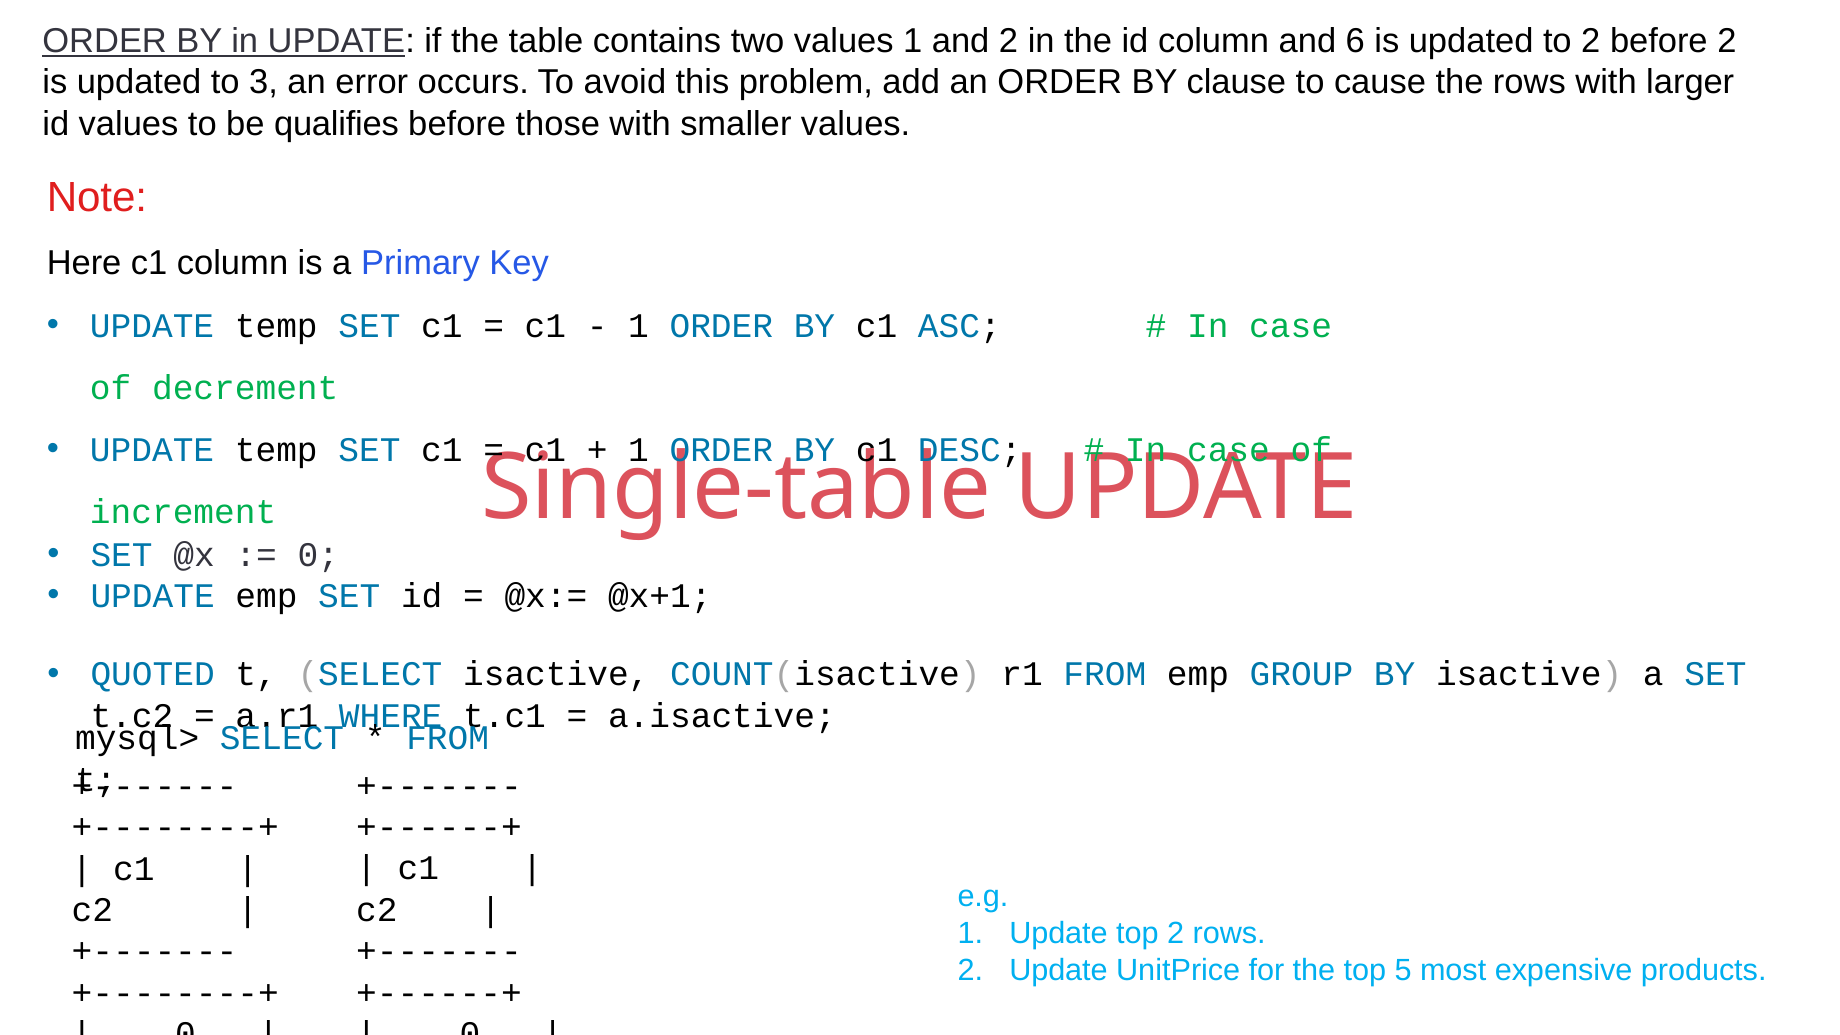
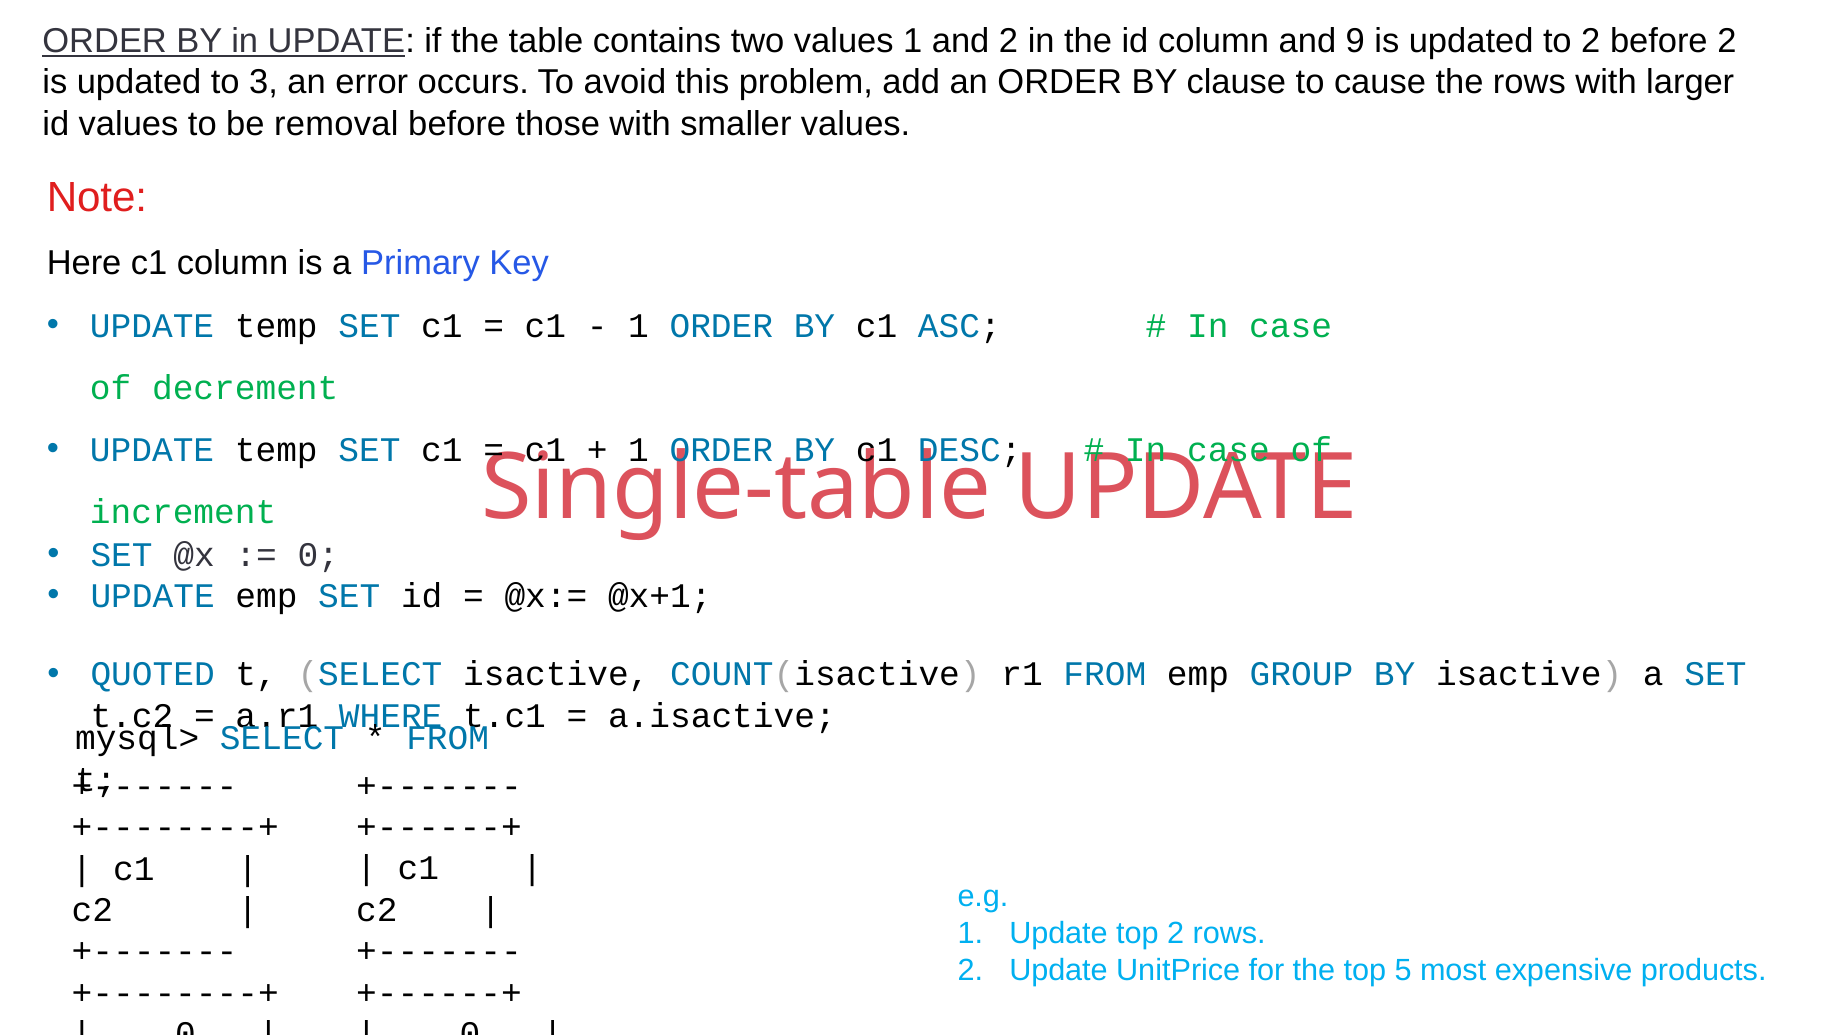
and 6: 6 -> 9 (1355, 41)
qualifies: qualifies -> removal (336, 124)
